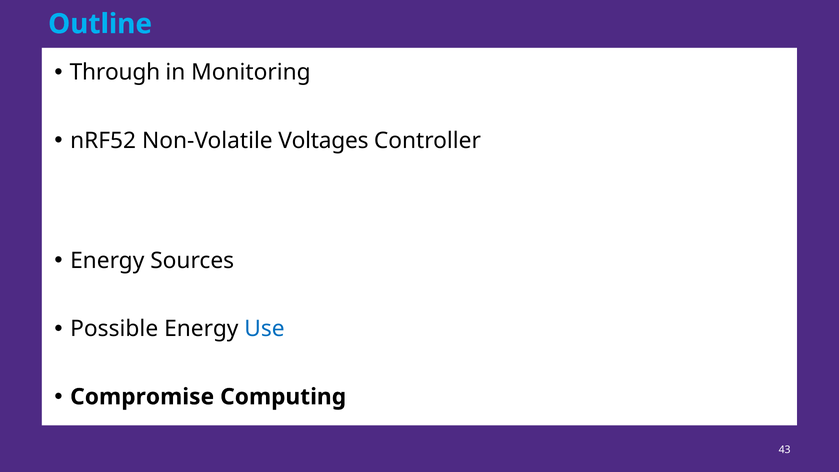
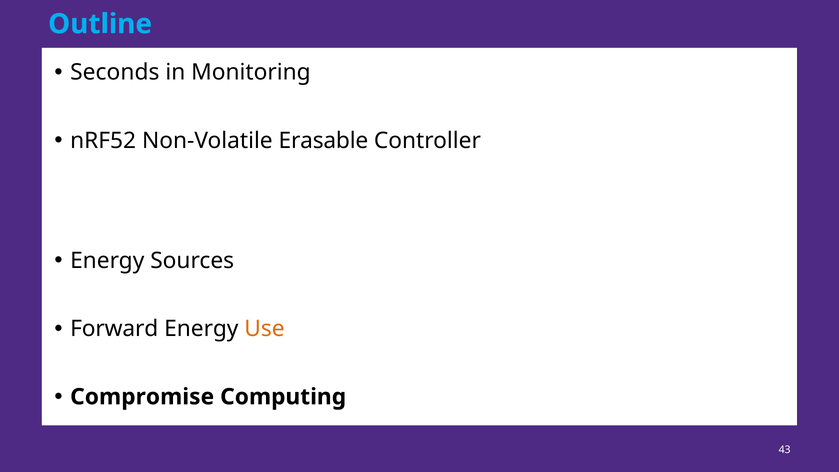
Through: Through -> Seconds (115, 72)
Voltages: Voltages -> Erasable (323, 141)
Possible: Possible -> Forward (114, 329)
Use colour: blue -> orange (264, 329)
